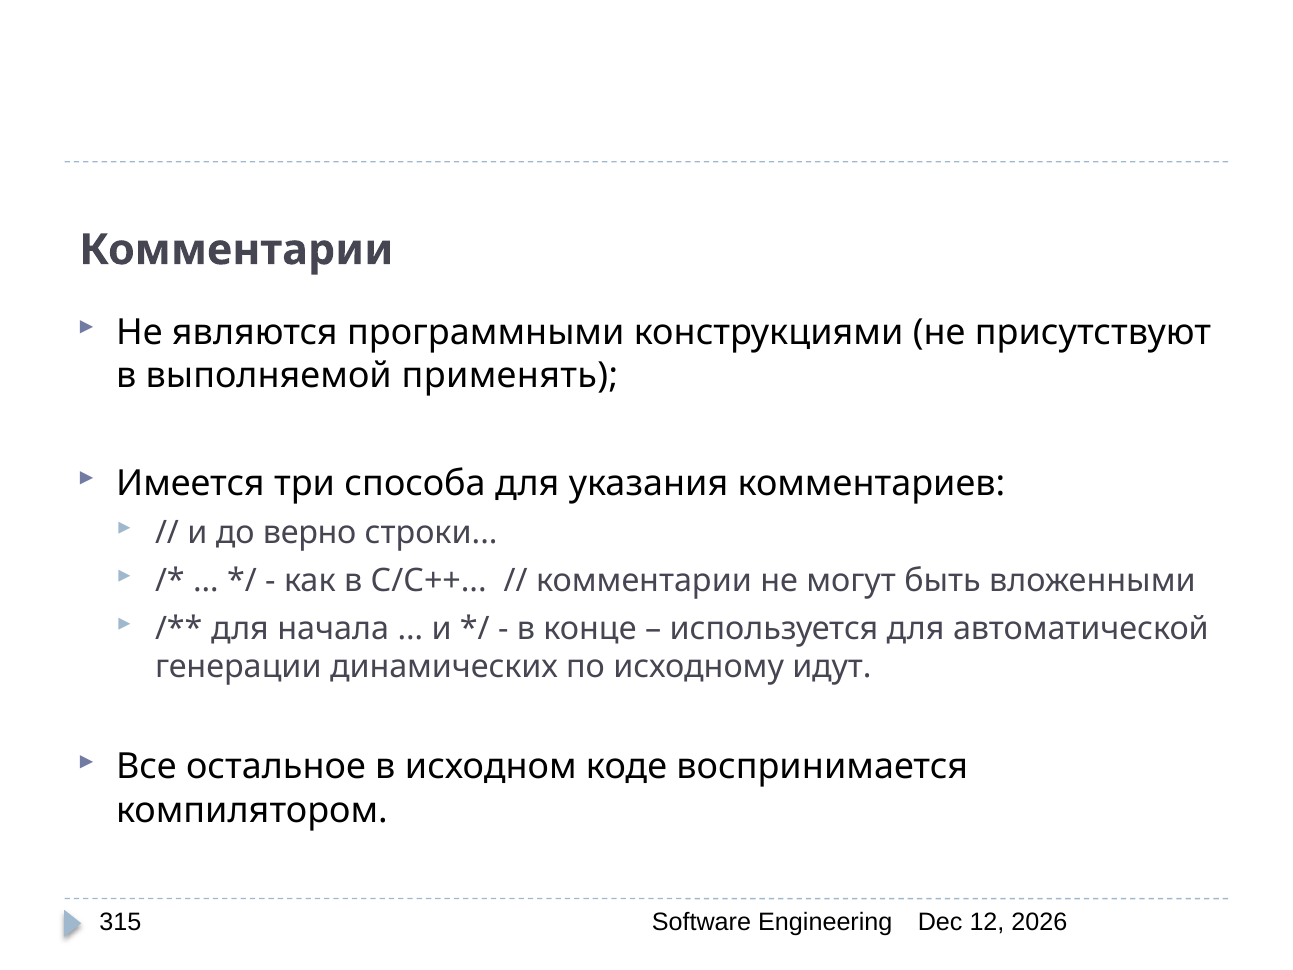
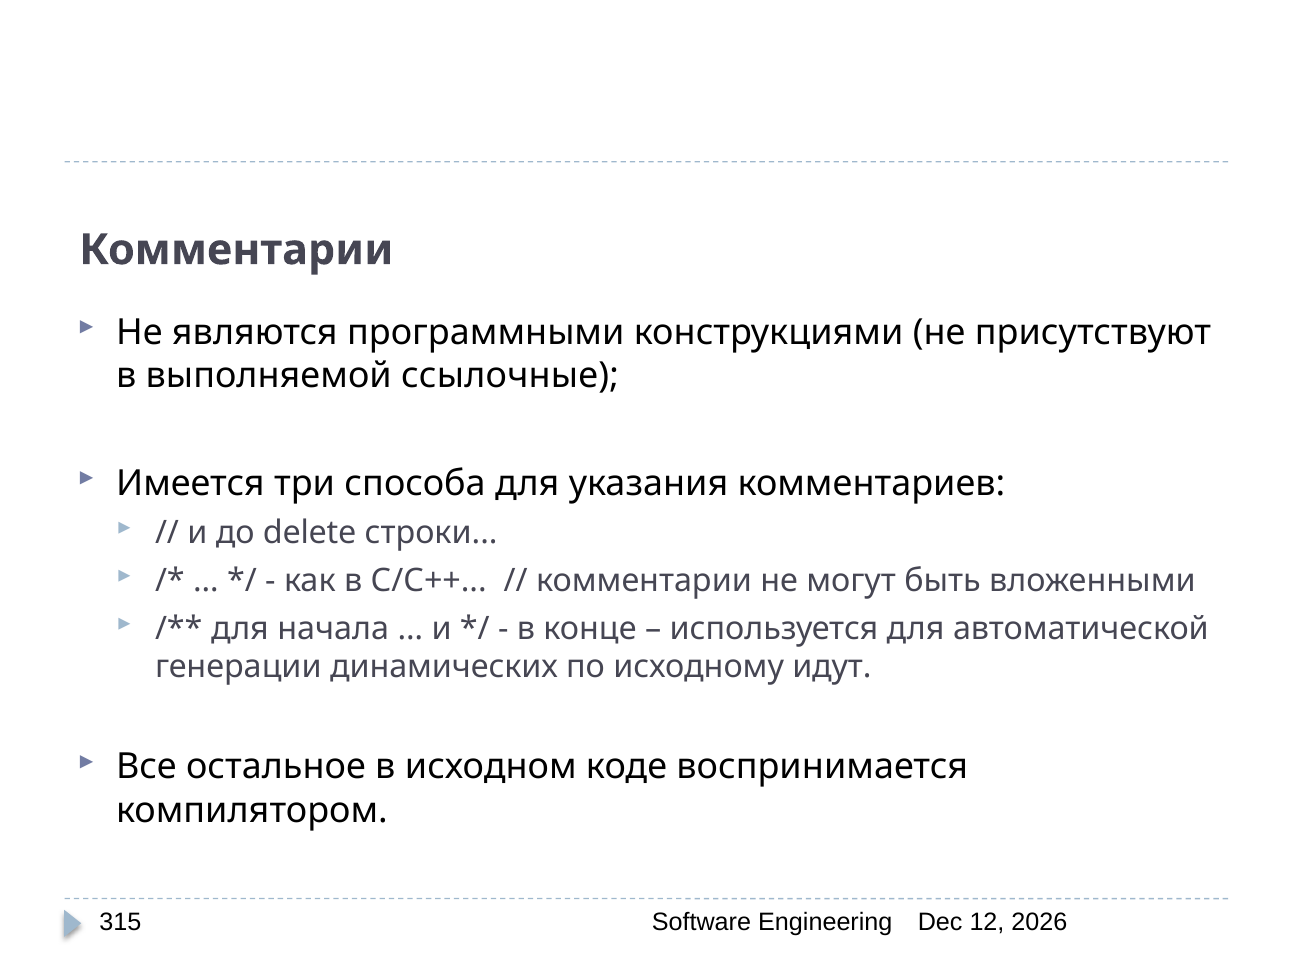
применять: применять -> ссылочные (510, 375)
верно: верно -> delete (310, 533)
